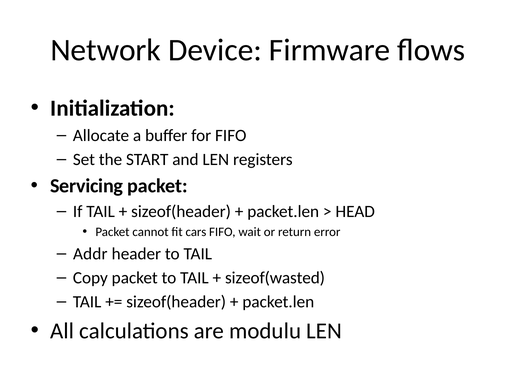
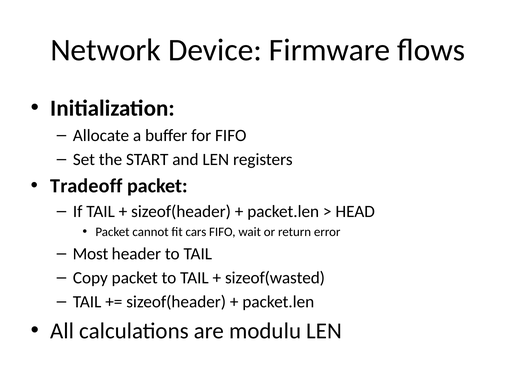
Servicing: Servicing -> Tradeoff (86, 186)
Addr: Addr -> Most (90, 254)
